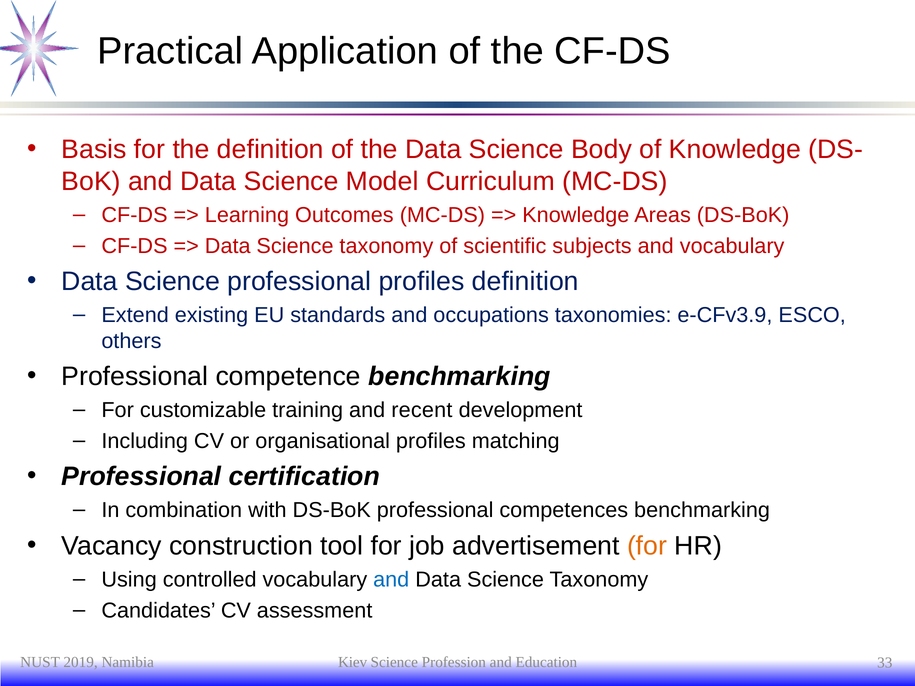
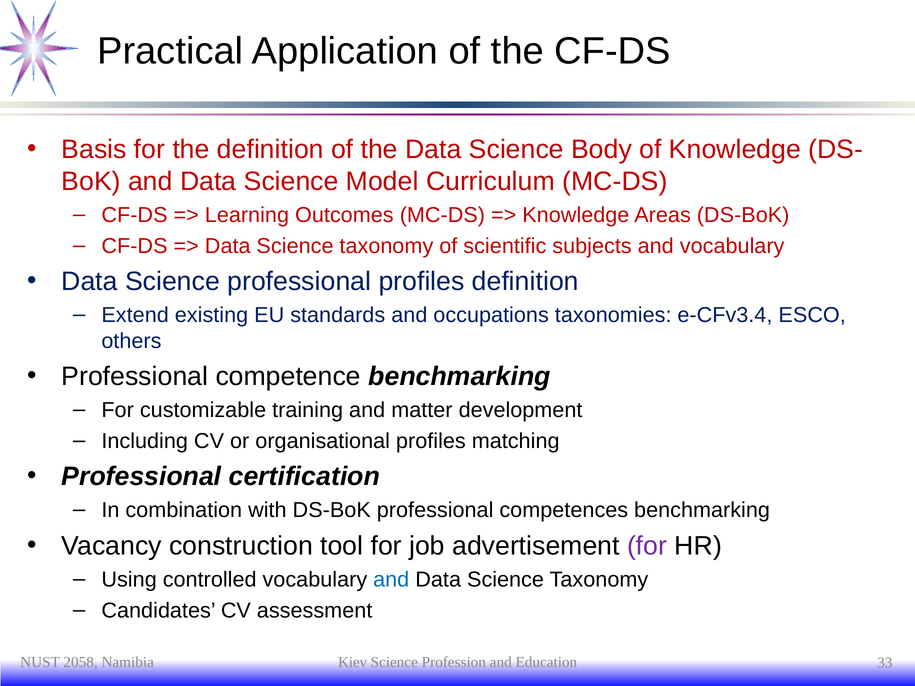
e-CFv3.9: e-CFv3.9 -> e-CFv3.4 (725, 315)
recent: recent -> matter (422, 410)
for colour: orange -> purple (647, 546)
2019: 2019 -> 2058 (81, 662)
